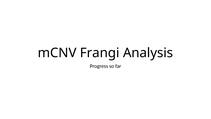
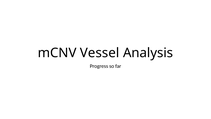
Frangi: Frangi -> Vessel (100, 53)
